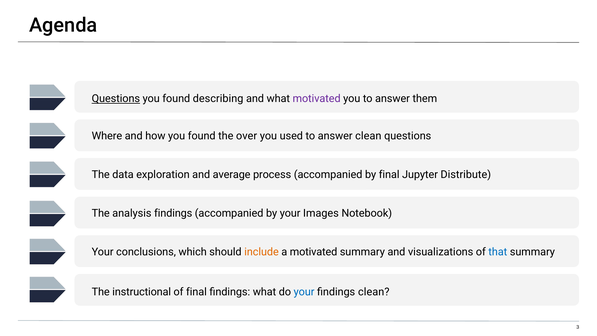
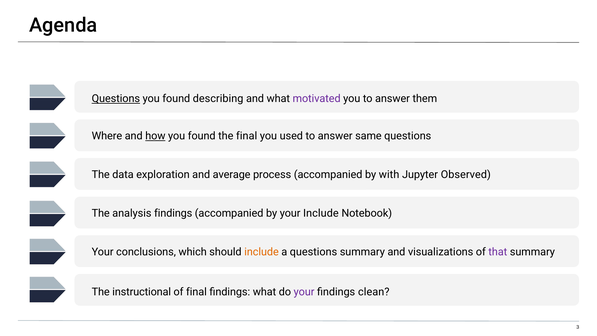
how underline: none -> present (155, 136)
the over: over -> final (247, 136)
answer clean: clean -> same (368, 136)
by final: final -> with (389, 175)
Distribute: Distribute -> Observed (466, 175)
your Images: Images -> Include (321, 213)
a motivated: motivated -> questions (314, 252)
that colour: blue -> purple (498, 252)
your colour: blue -> purple (304, 292)
